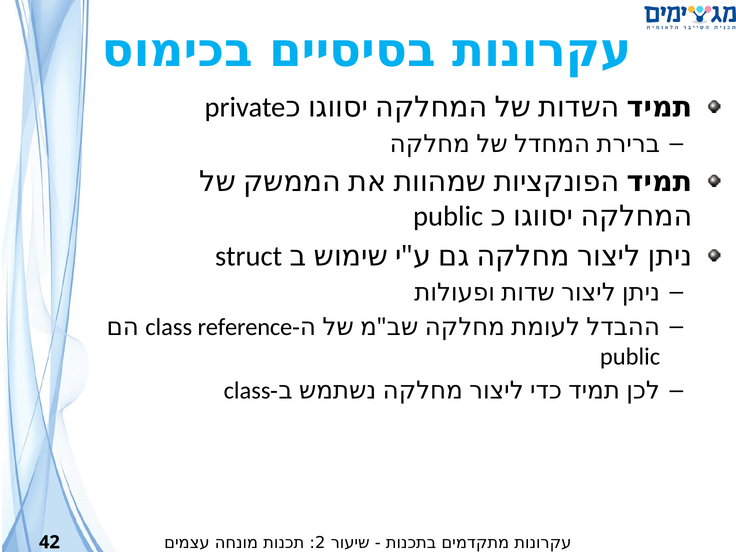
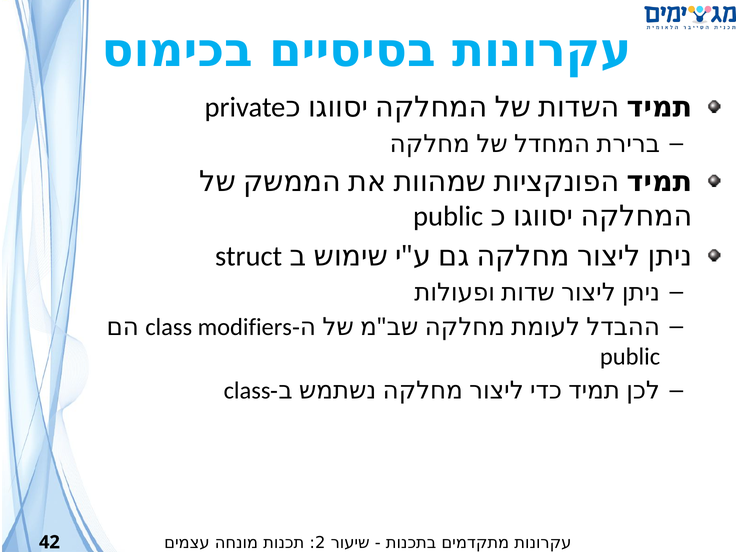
reference: reference -> modifiers (245, 327)
